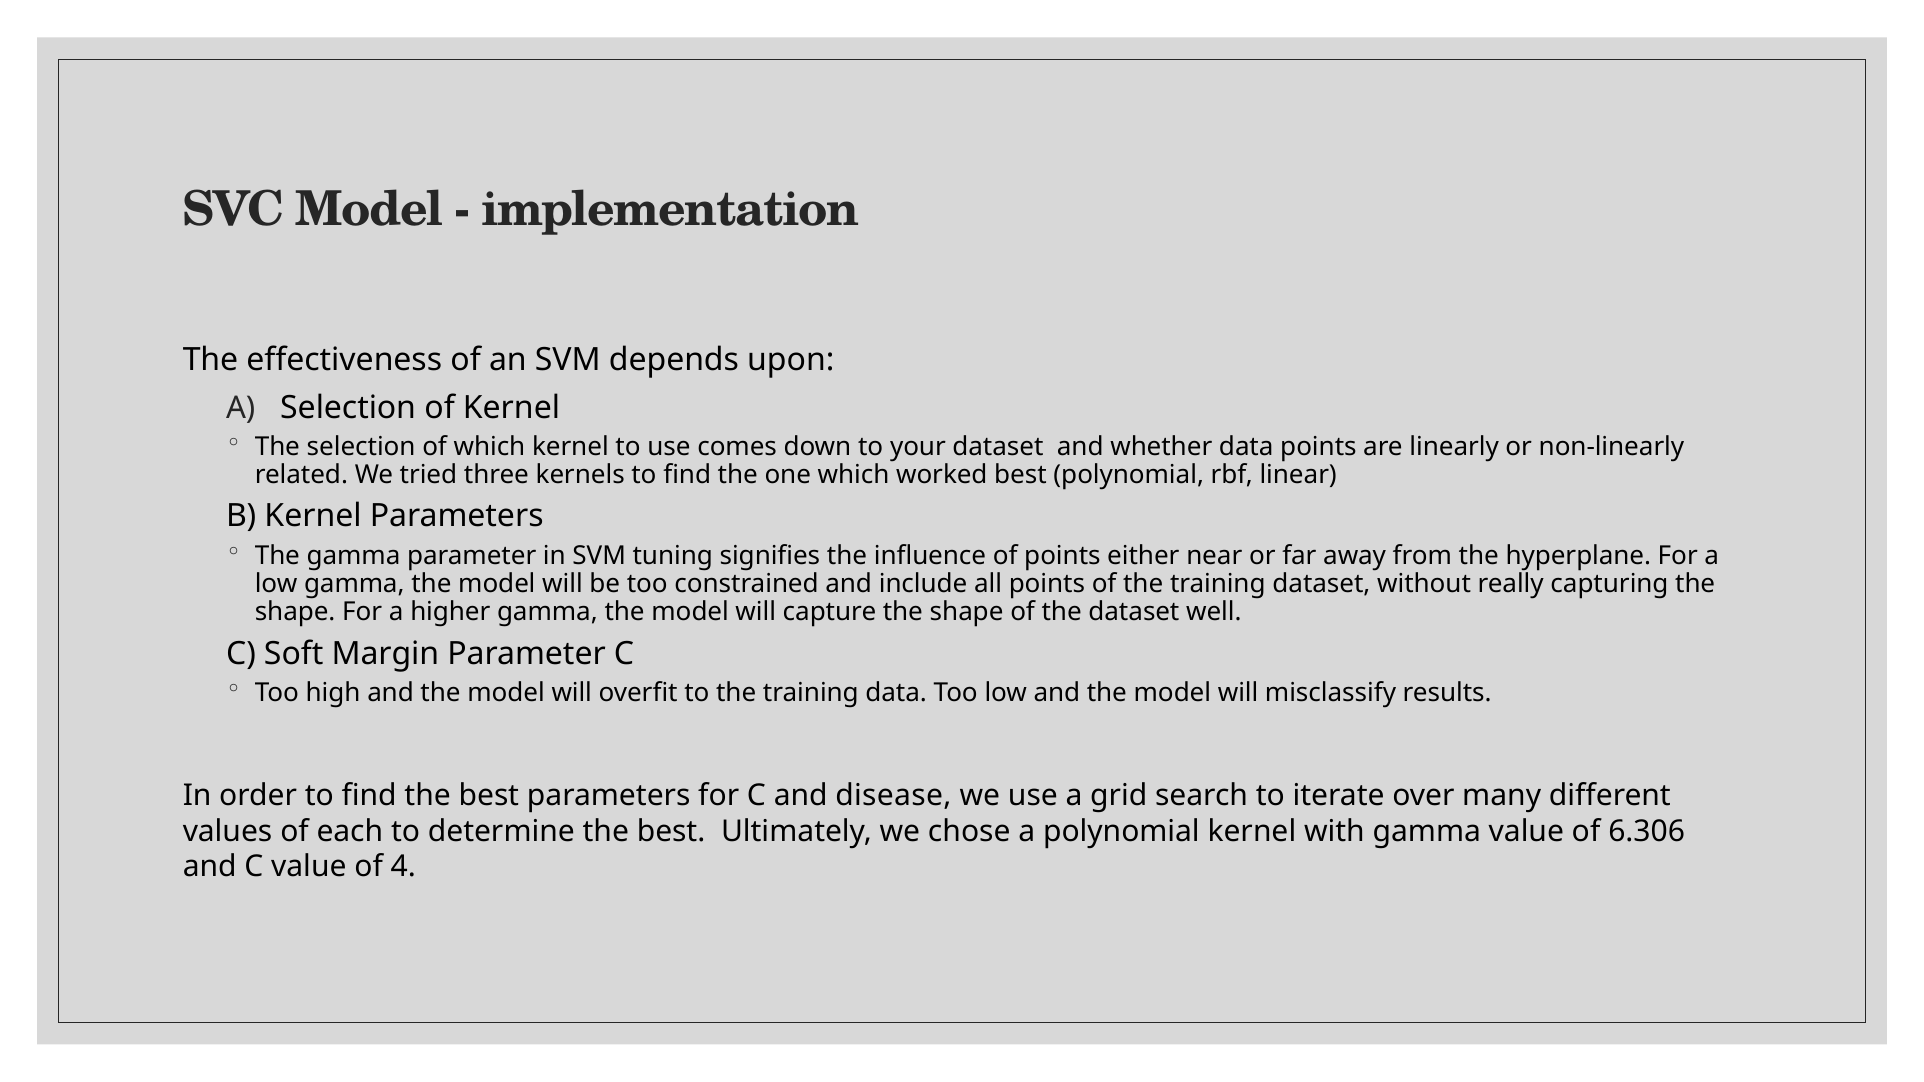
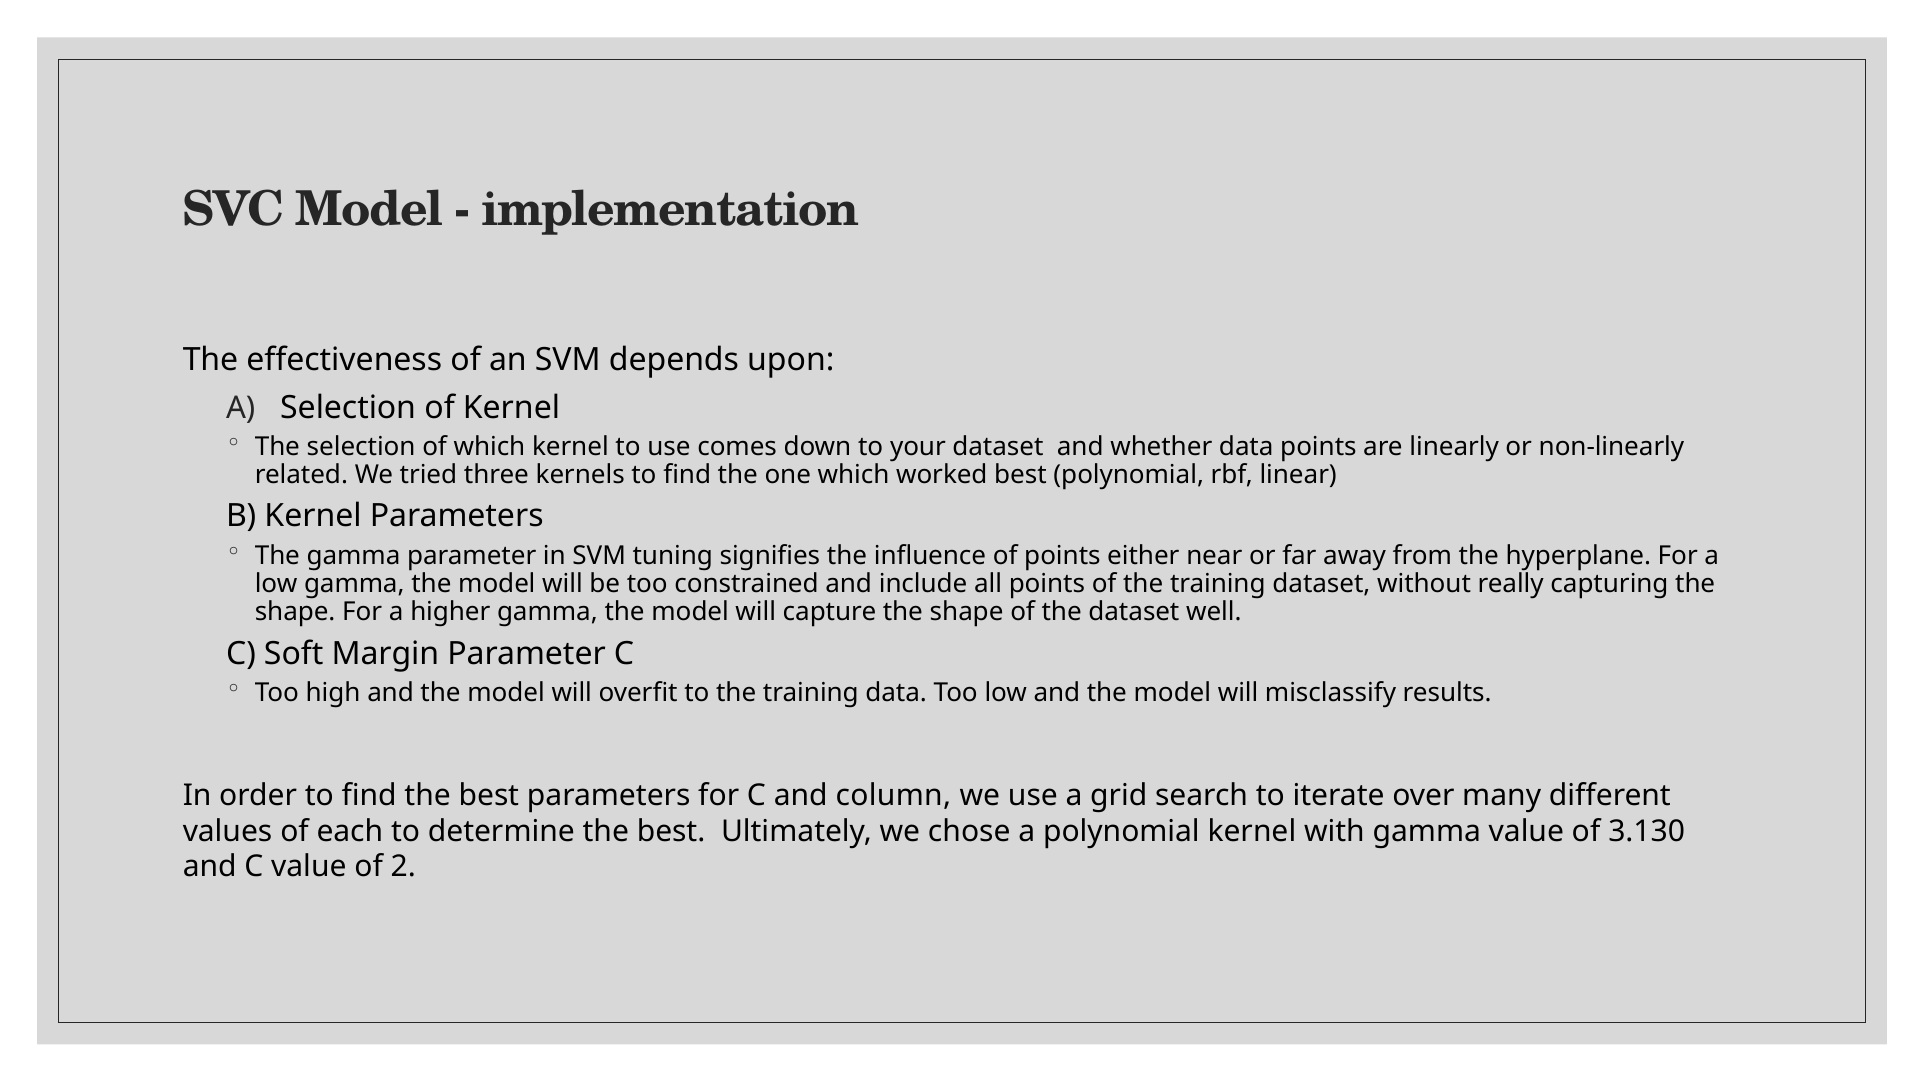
disease: disease -> column (893, 796)
6.306: 6.306 -> 3.130 (1647, 831)
4: 4 -> 2 (403, 867)
